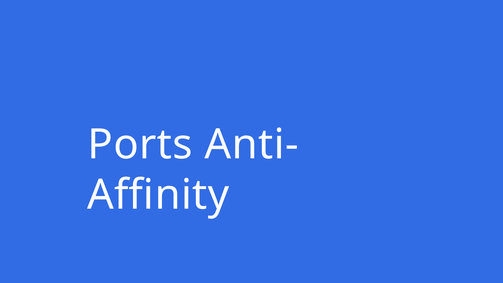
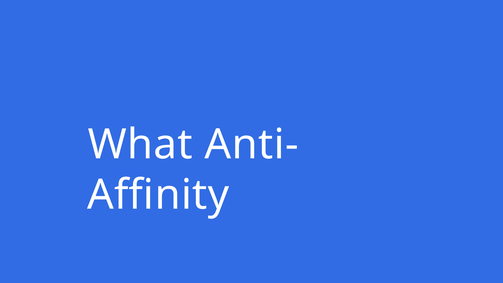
Ports: Ports -> What (140, 145)
